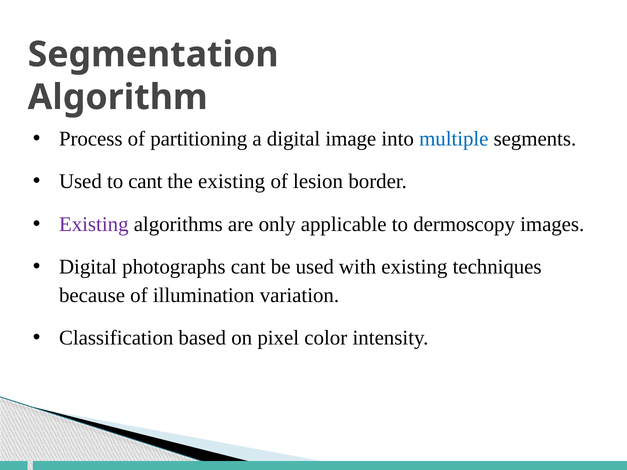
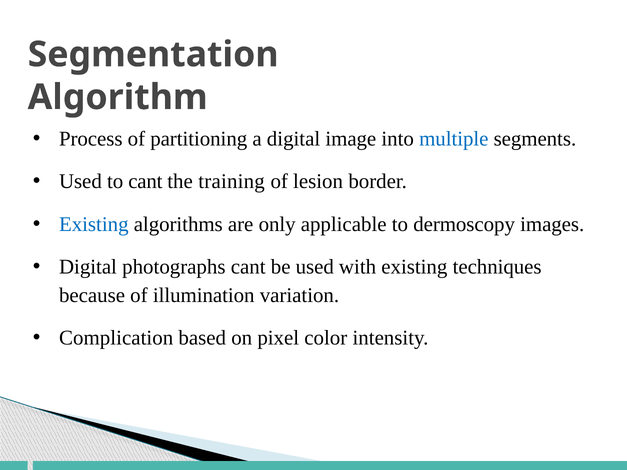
the existing: existing -> training (232, 182)
Existing colour: purple -> blue (94, 224)
Classification: Classification -> Complication (116, 338)
